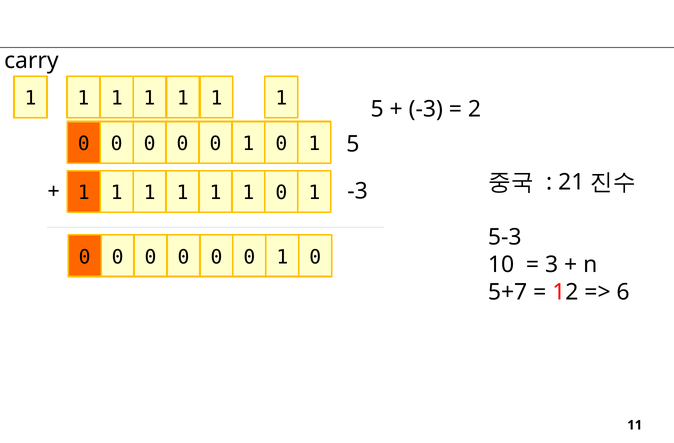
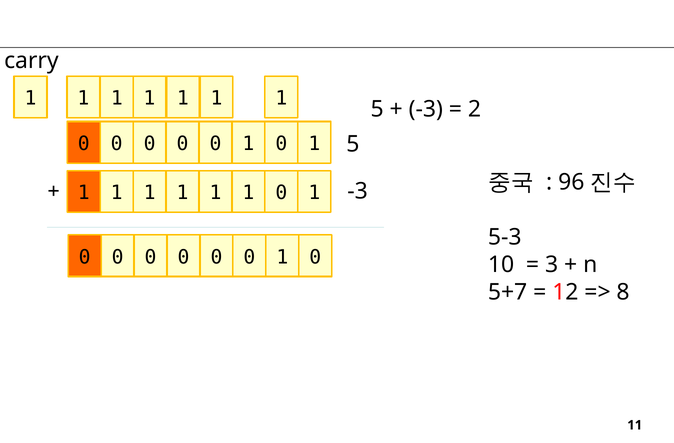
21: 21 -> 96 (571, 182)
6: 6 -> 8 (623, 292)
